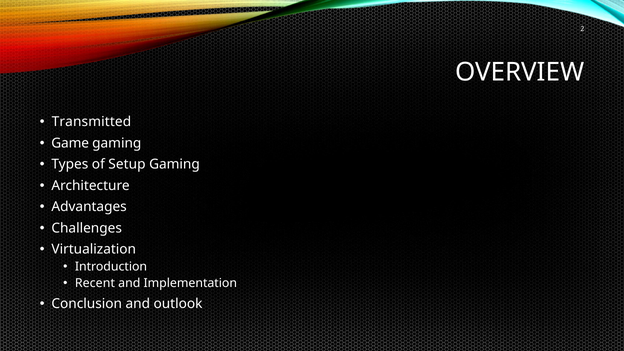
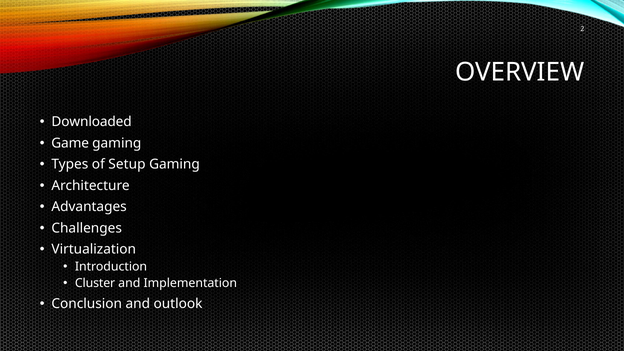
Transmitted: Transmitted -> Downloaded (92, 122)
Recent: Recent -> Cluster (95, 283)
